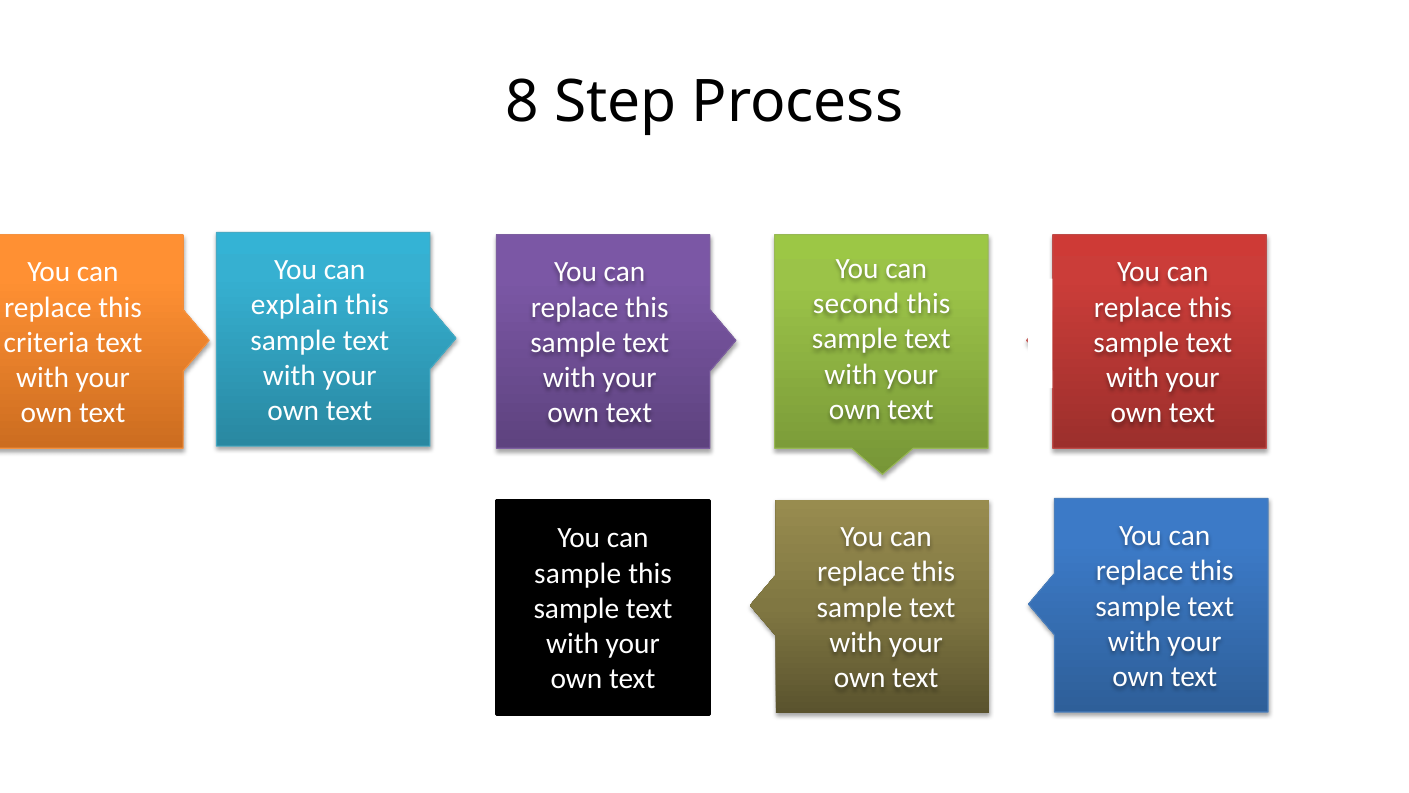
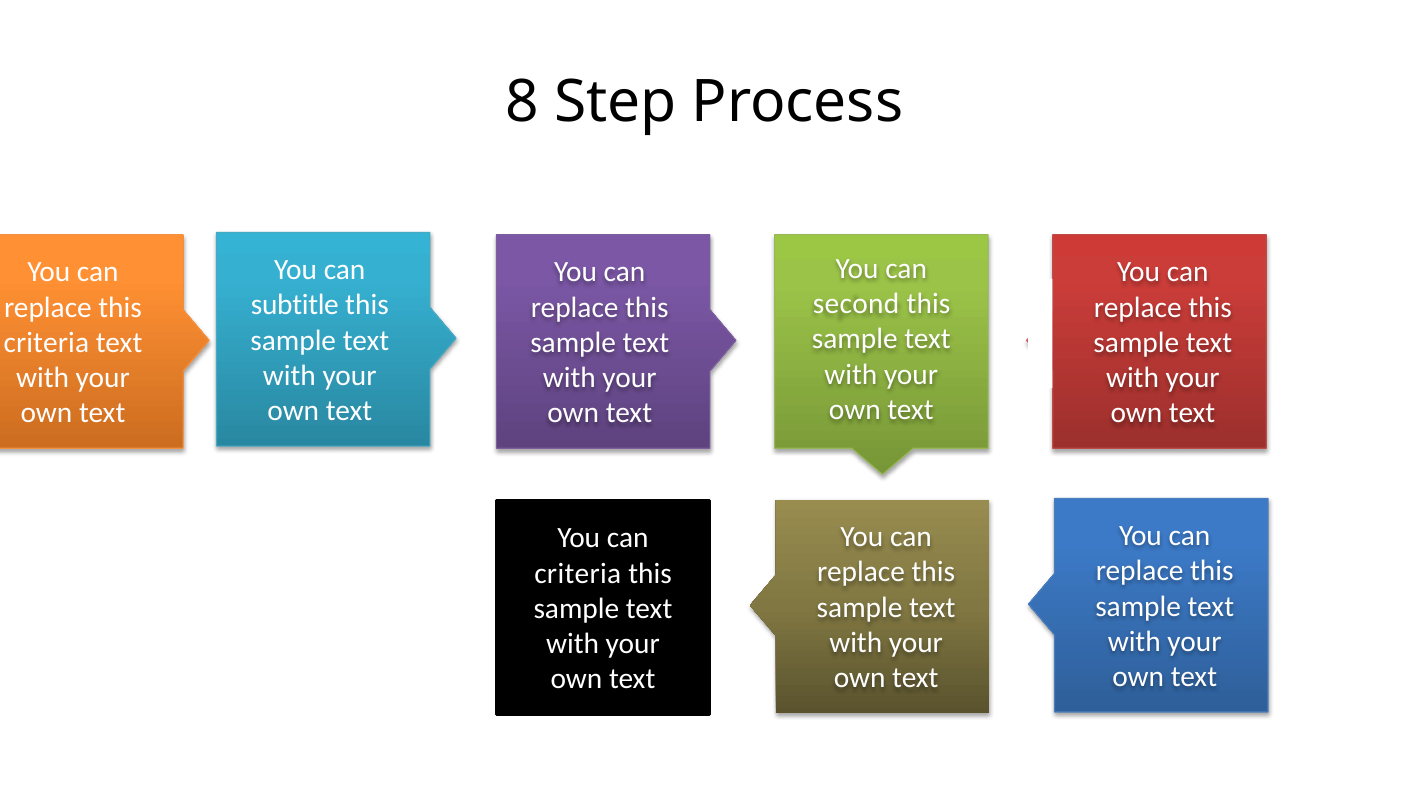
explain: explain -> subtitle (295, 305)
sample: sample -> criteria (578, 573)
